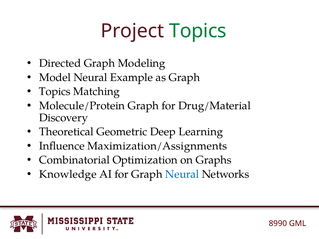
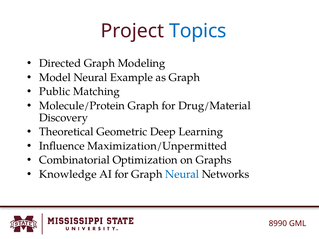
Topics colour: green -> blue (198, 31)
Topics: Topics -> Public (55, 92)
Maximization/Assignments: Maximization/Assignments -> Maximization/Unpermitted (157, 146)
